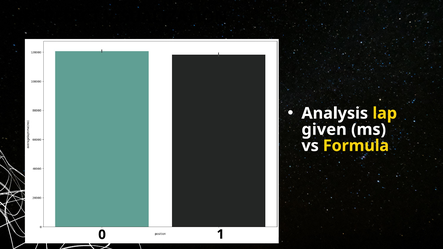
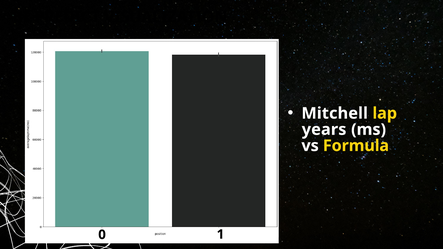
Analysis: Analysis -> Mitchell (335, 113)
given: given -> years (324, 130)
